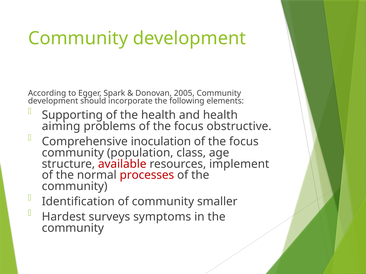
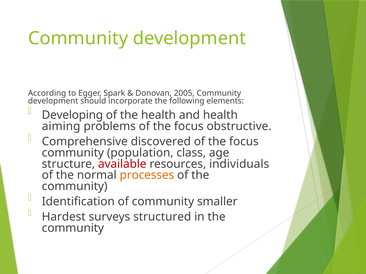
Supporting: Supporting -> Developing (72, 115)
inoculation: inoculation -> discovered (161, 142)
implement: implement -> individuals (239, 164)
processes colour: red -> orange (147, 175)
symptoms: symptoms -> structured (162, 217)
